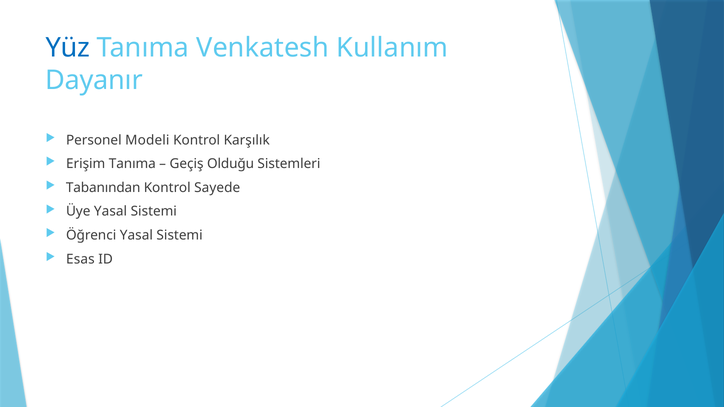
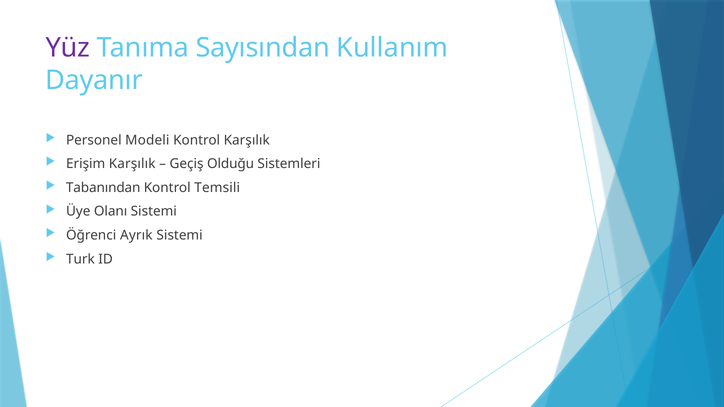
Yüz colour: blue -> purple (68, 48)
Venkatesh: Venkatesh -> Sayısından (263, 48)
Erişim Tanıma: Tanıma -> Karşılık (132, 164)
Sayede: Sayede -> Temsili (217, 188)
Üye Yasal: Yasal -> Olanı (111, 212)
Öğrenci Yasal: Yasal -> Ayrık (136, 235)
Esas: Esas -> Turk (80, 259)
